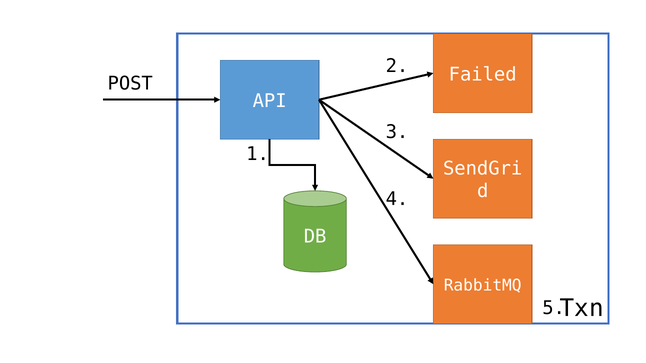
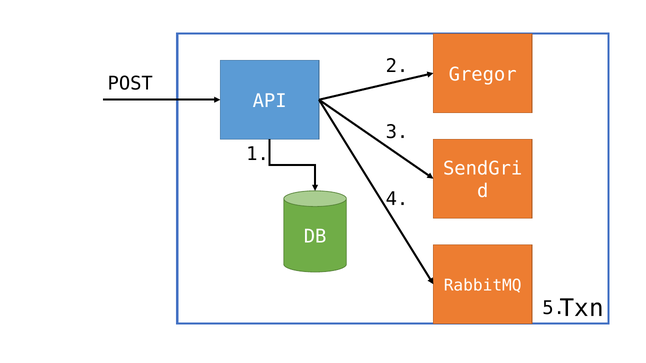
Failed: Failed -> Gregor (483, 75)
